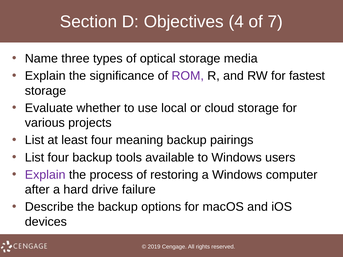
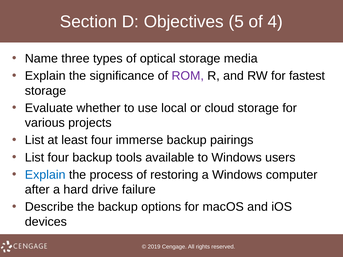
4: 4 -> 5 (236, 22)
7: 7 -> 4 (275, 22)
meaning: meaning -> immerse (139, 140)
Explain colour: purple -> blue (45, 175)
